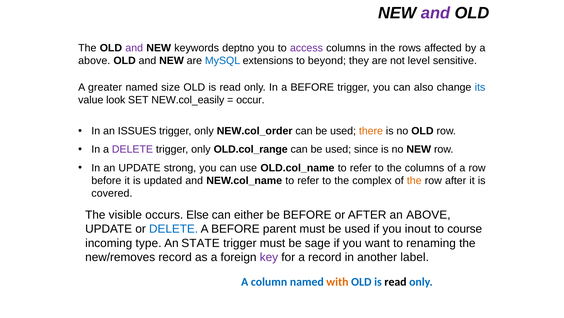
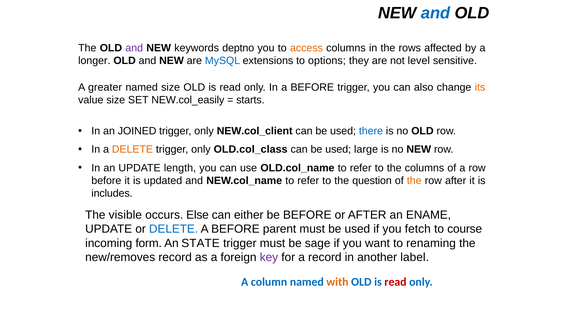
and colour: purple -> blue (435, 13)
access colour: purple -> orange (306, 48)
above: above -> longer (94, 61)
beyond: beyond -> options (327, 61)
its colour: blue -> orange (480, 87)
value look: look -> size (116, 100)
occur: occur -> starts (250, 100)
ISSUES: ISSUES -> JOINED (137, 131)
NEW.col_order: NEW.col_order -> NEW.col_client (255, 131)
there colour: orange -> blue (371, 131)
DELETE colour: purple -> orange (132, 149)
OLD.col_range: OLD.col_range -> OLD.col_class (251, 149)
since: since -> large (366, 149)
strong: strong -> length (180, 167)
complex: complex -> question (372, 180)
covered: covered -> includes (112, 193)
an ABOVE: ABOVE -> ENAME (428, 214)
inout: inout -> fetch (418, 229)
type: type -> form (149, 243)
read colour: black -> red (395, 281)
